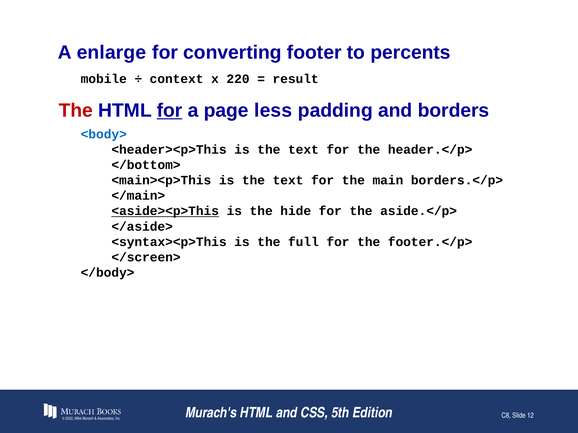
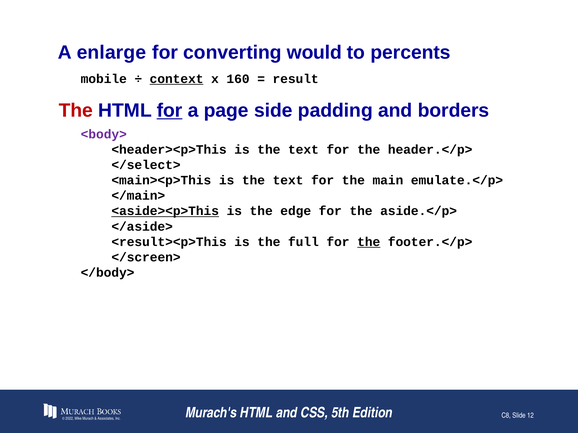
footer: footer -> would (314, 53)
context underline: none -> present (177, 79)
220: 220 -> 160 (238, 79)
less: less -> side (273, 111)
<body> colour: blue -> purple (104, 134)
</bottom>: </bottom> -> </select> (146, 165)
borders.</p>: borders.</p> -> emulate.</p> (457, 181)
hide: hide -> edge (296, 211)
<syntax><p>This: <syntax><p>This -> <result><p>This (169, 242)
the underline: none -> present (369, 242)
